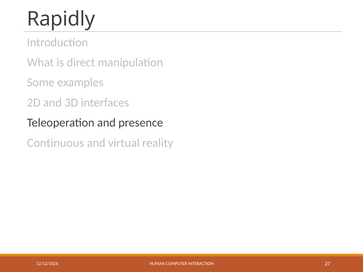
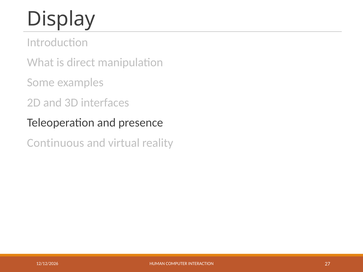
Rapidly: Rapidly -> Display (61, 19)
